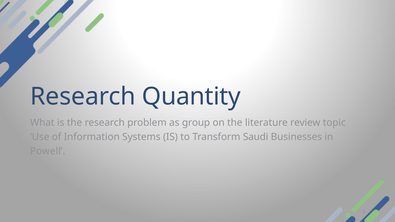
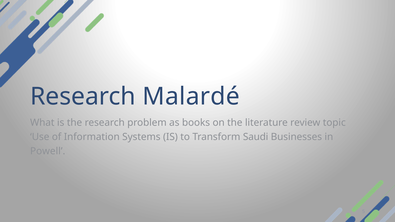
Quantity: Quantity -> Malardé (191, 96)
group: group -> books (196, 123)
